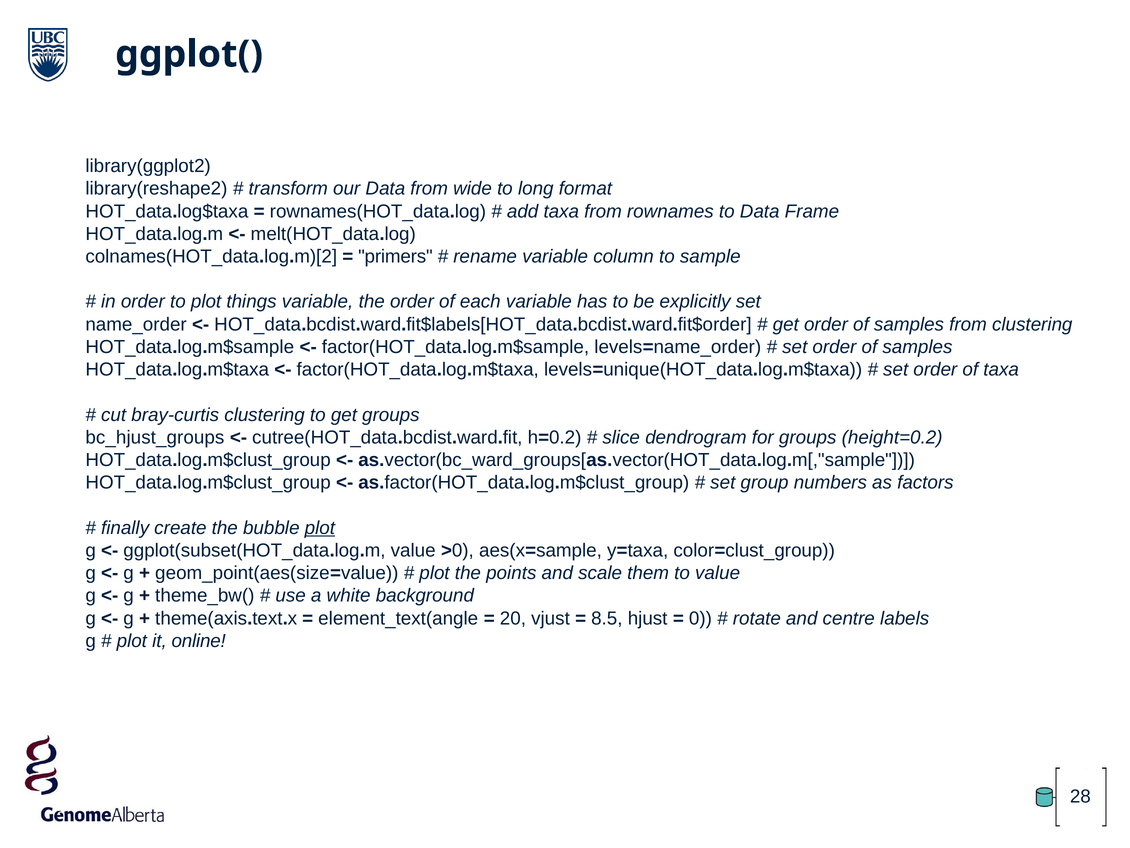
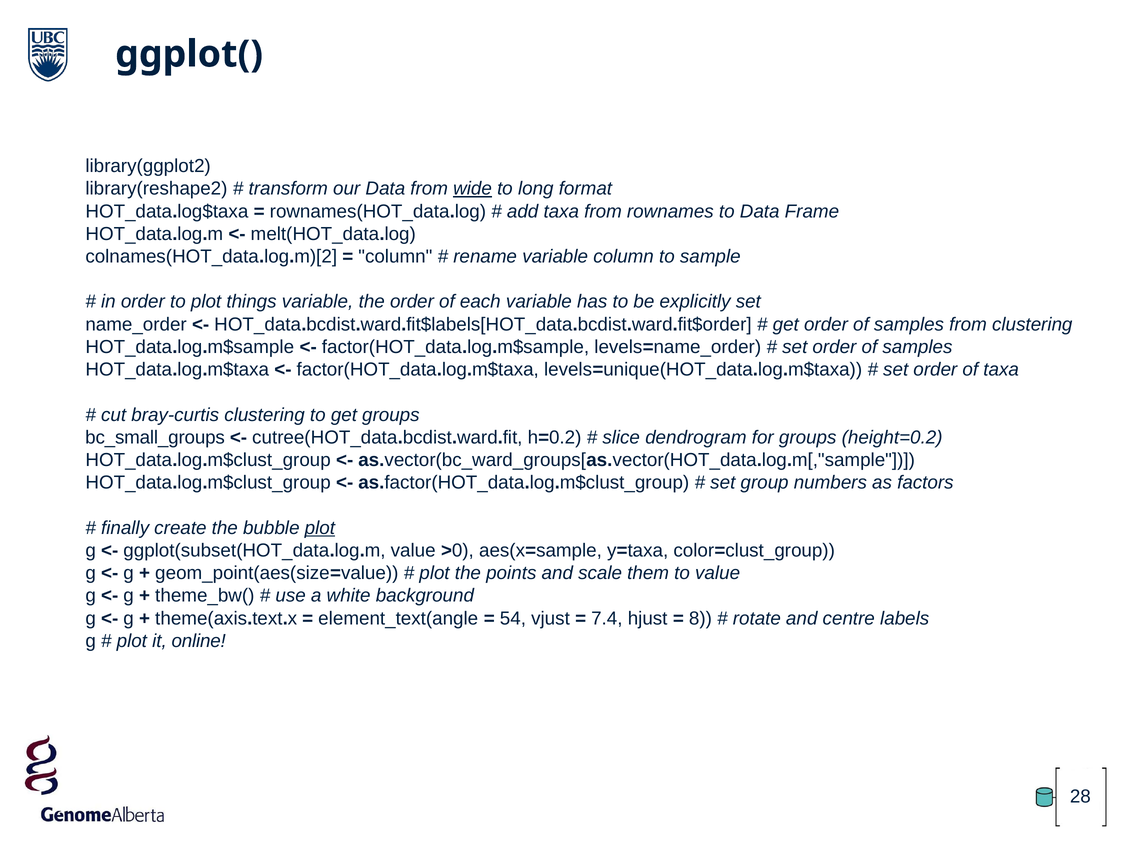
wide underline: none -> present (473, 189)
primers: primers -> column (395, 256)
bc_hjust_groups: bc_hjust_groups -> bc_small_groups (155, 437)
20: 20 -> 54 (513, 618)
8.5: 8.5 -> 7.4 (607, 618)
0: 0 -> 8 (700, 618)
